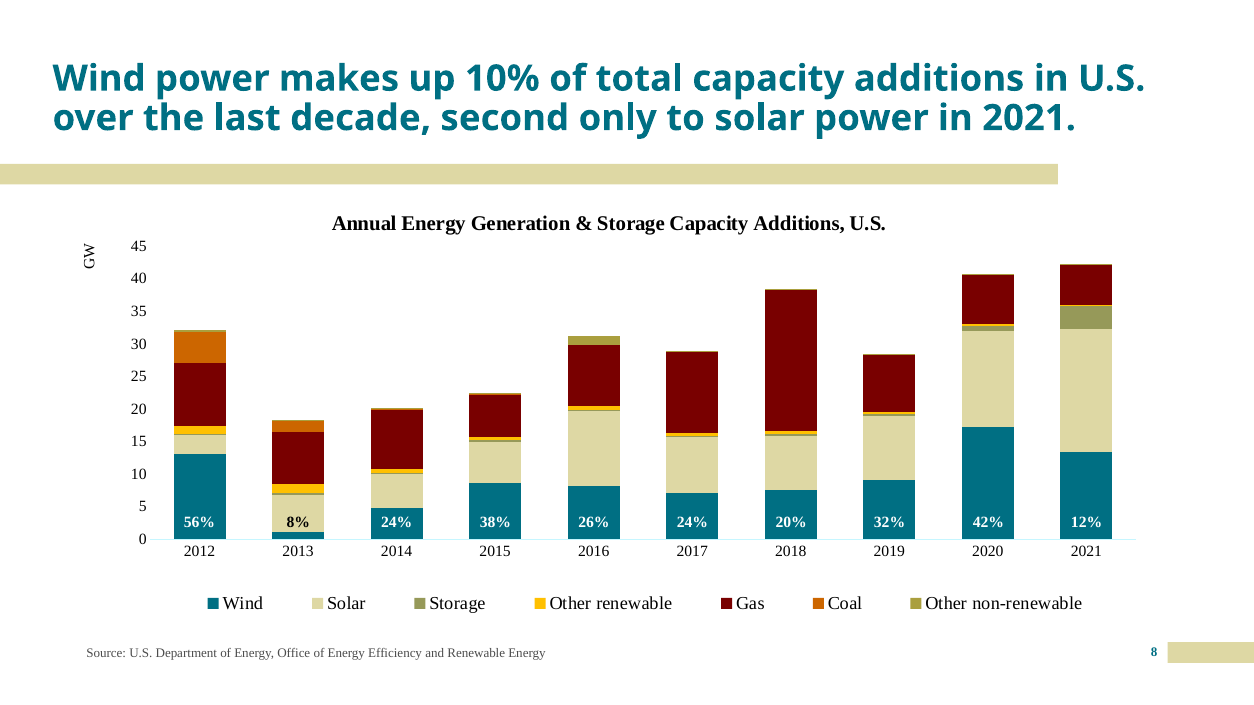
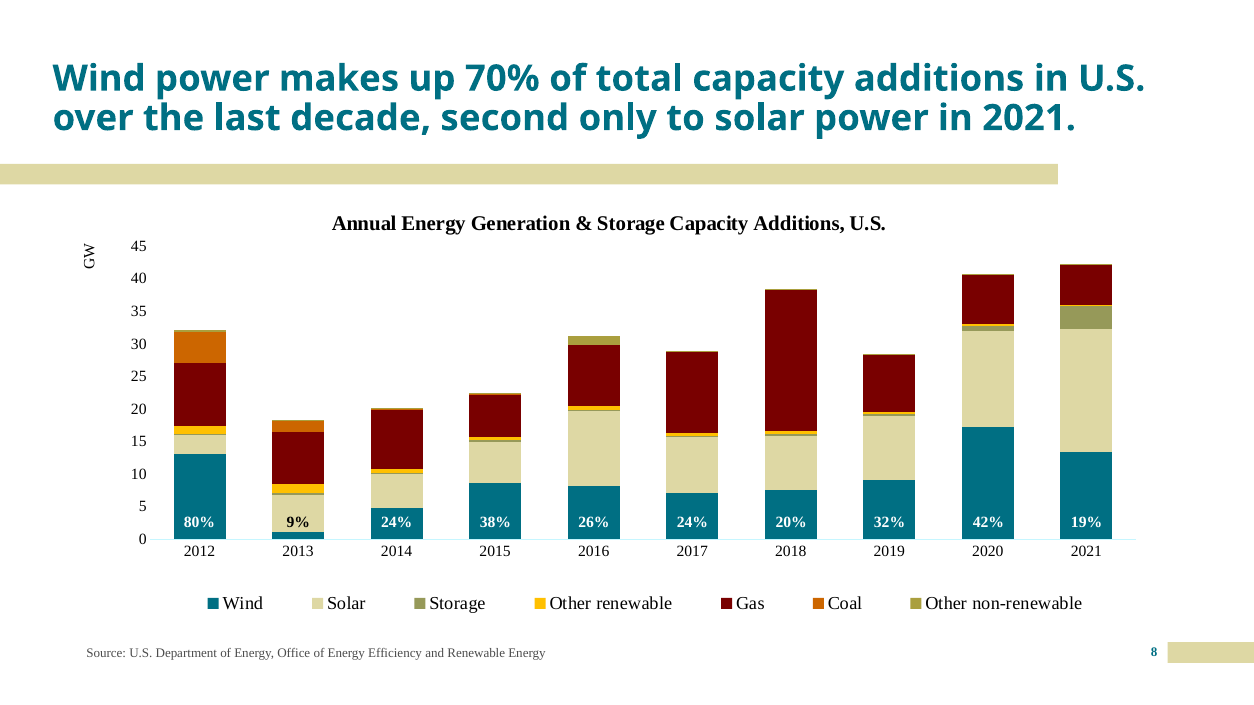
10%: 10% -> 70% (502, 79)
56%: 56% -> 80% (199, 523)
8%: 8% -> 9% (298, 523)
12%: 12% -> 19% (1087, 523)
